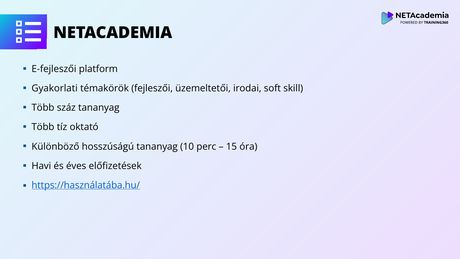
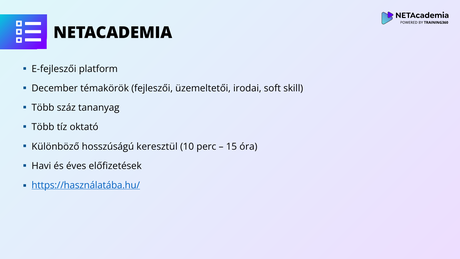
Gyakorlati: Gyakorlati -> December (55, 88)
hosszúságú tananyag: tananyag -> keresztül (157, 146)
